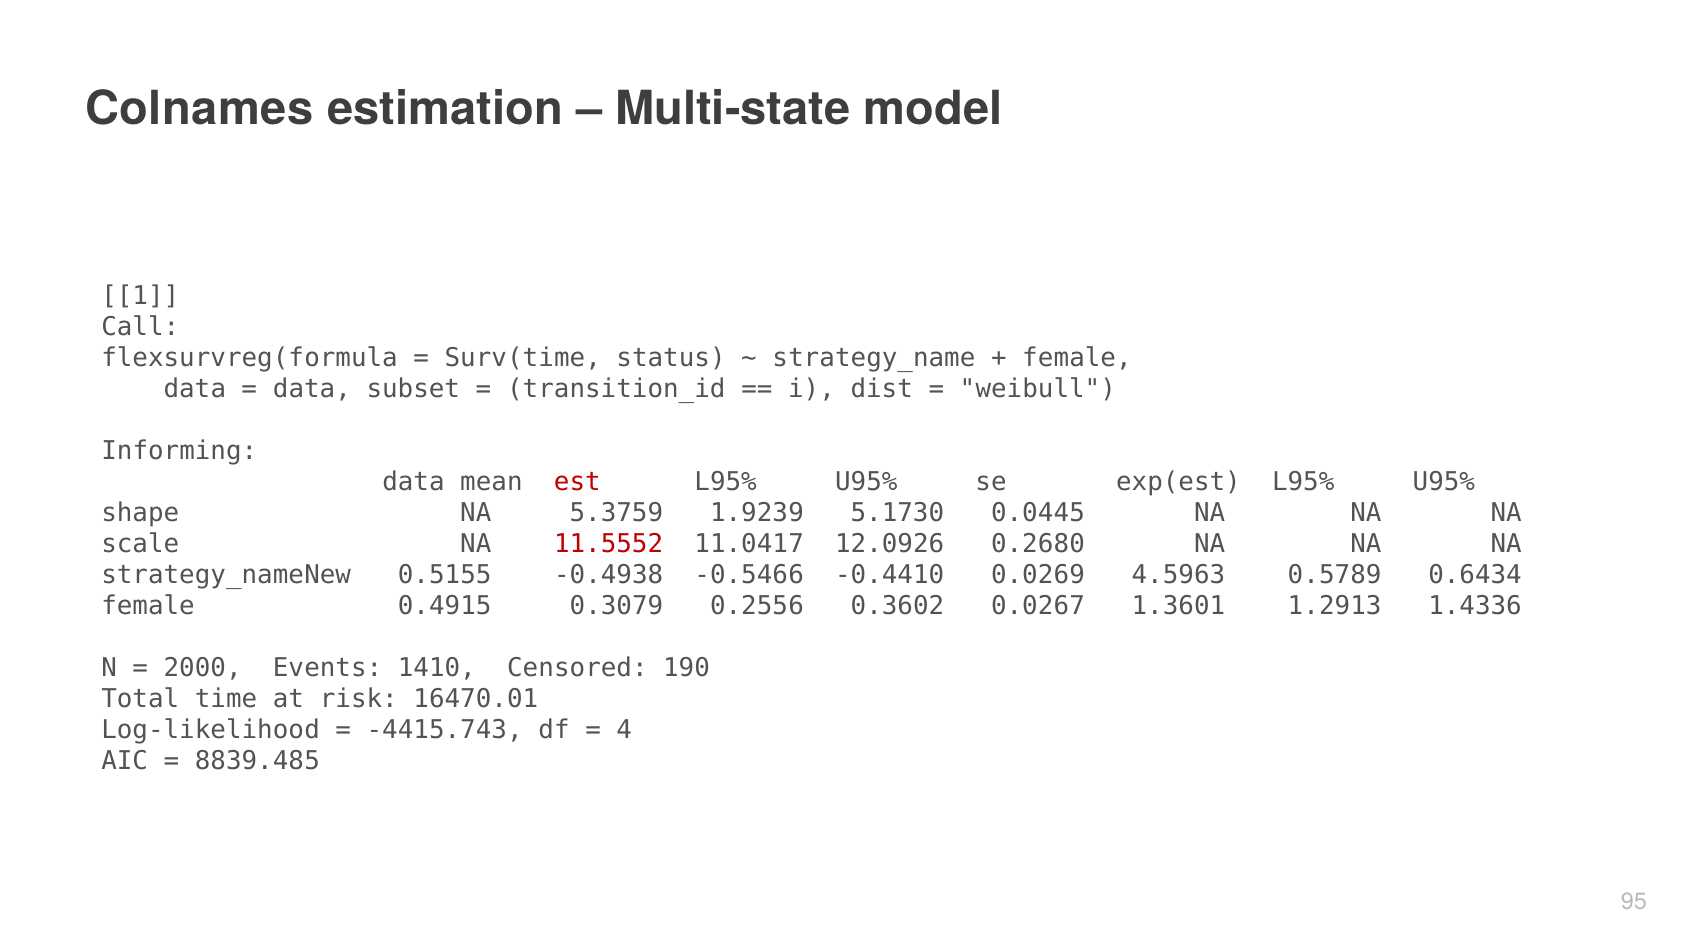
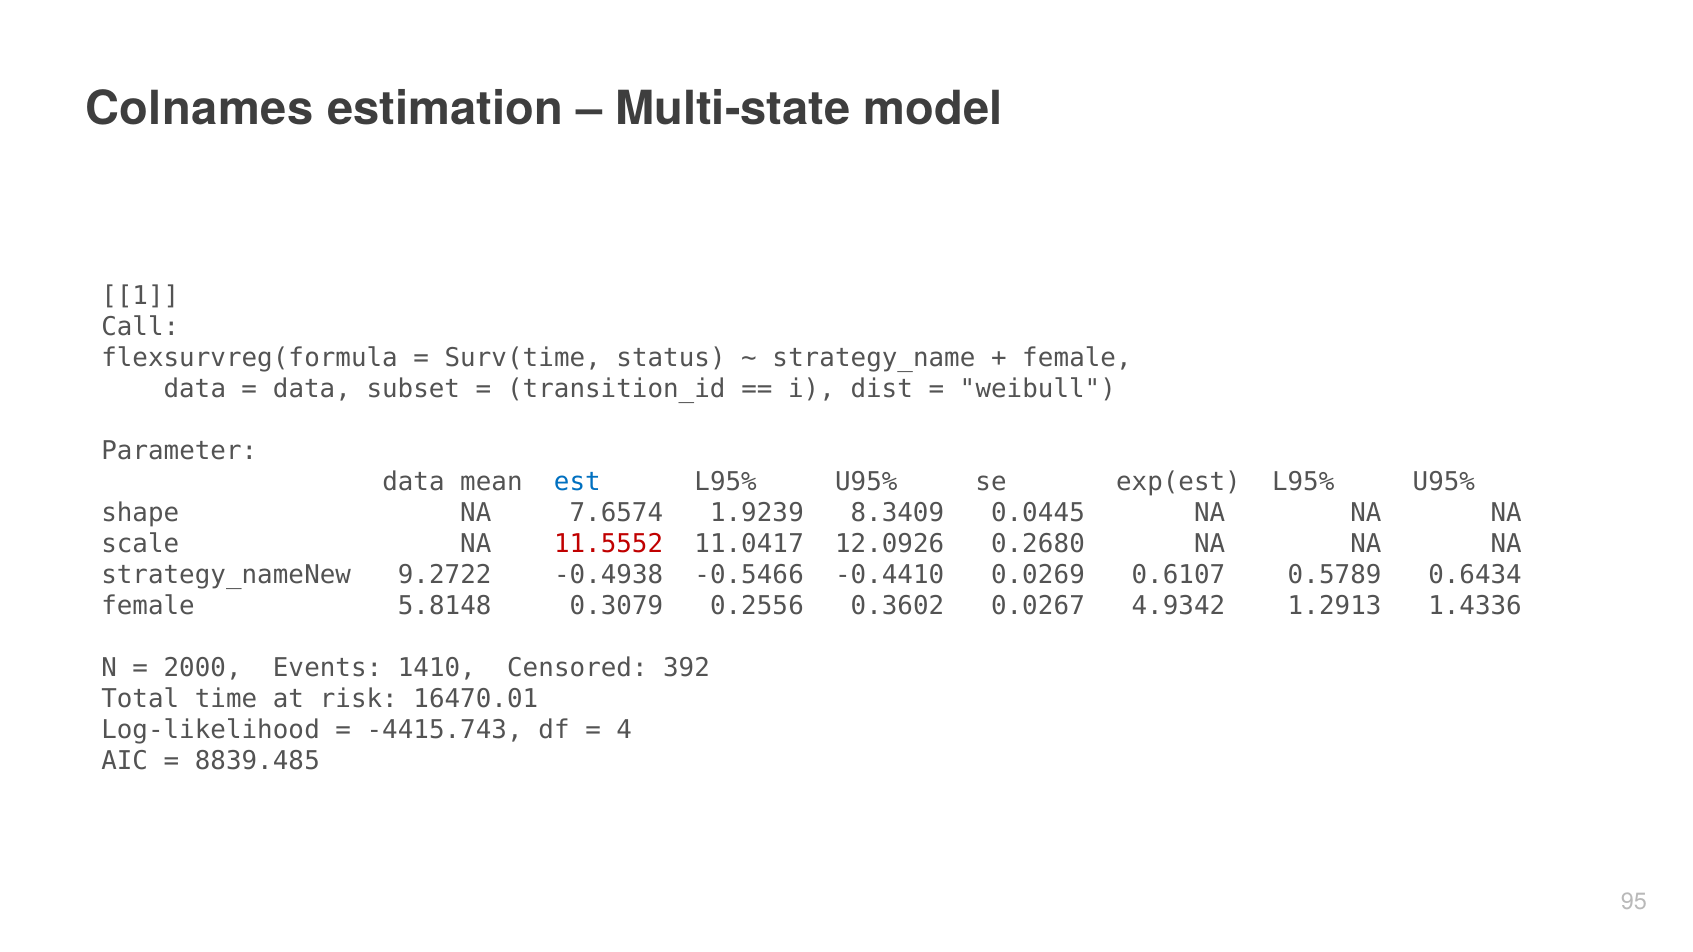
Informing: Informing -> Parameter (179, 451)
est colour: red -> blue (577, 482)
5.3759: 5.3759 -> 7.6574 (616, 513)
5.1730: 5.1730 -> 8.3409 (897, 513)
0.5155: 0.5155 -> 9.2722 (445, 575)
4.5963: 4.5963 -> 0.6107 (1178, 575)
0.4915: 0.4915 -> 5.8148 (445, 606)
1.3601: 1.3601 -> 4.9342 (1178, 606)
190: 190 -> 392 (687, 669)
